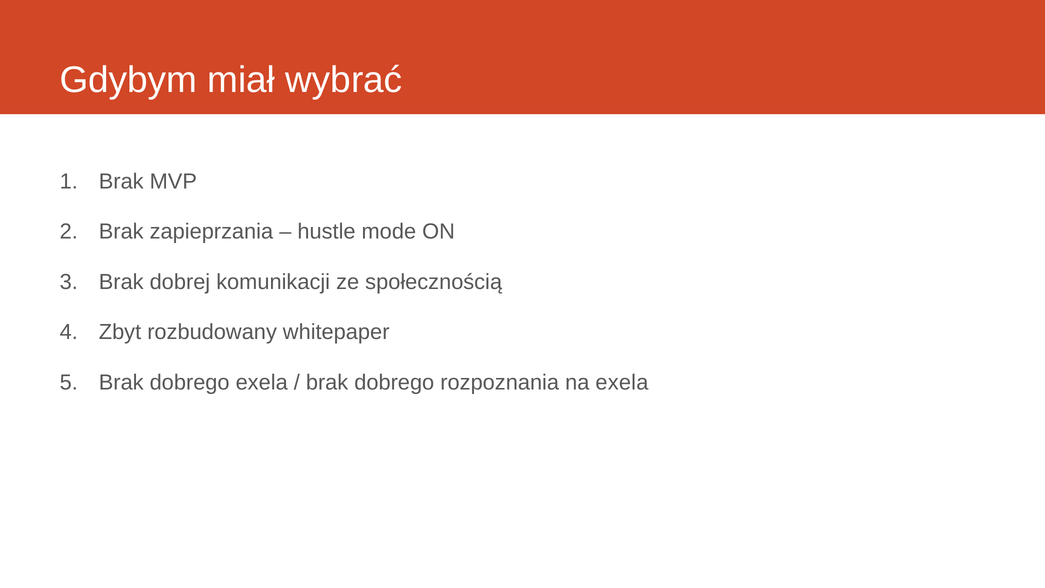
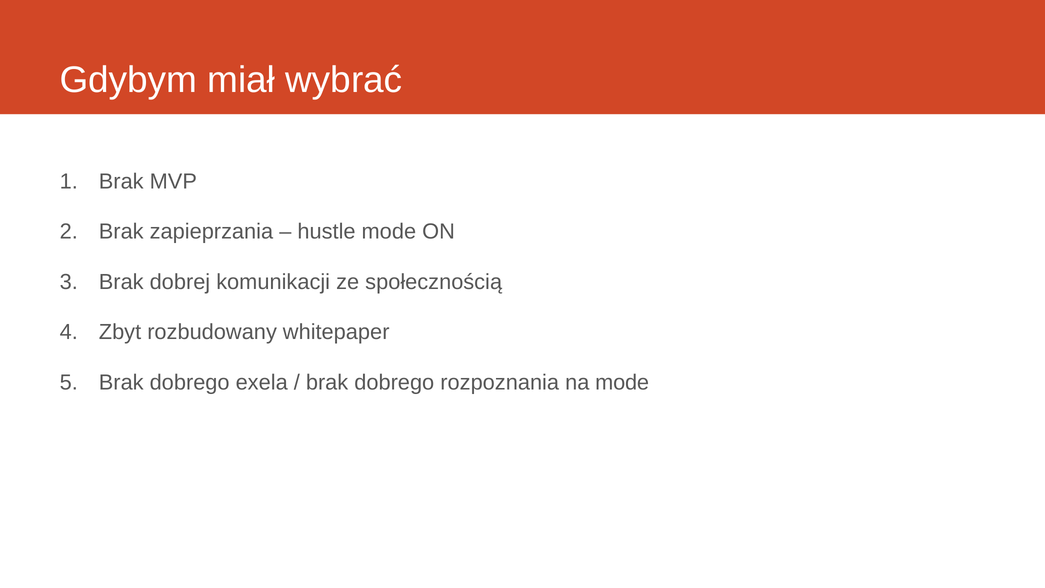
na exela: exela -> mode (622, 382)
